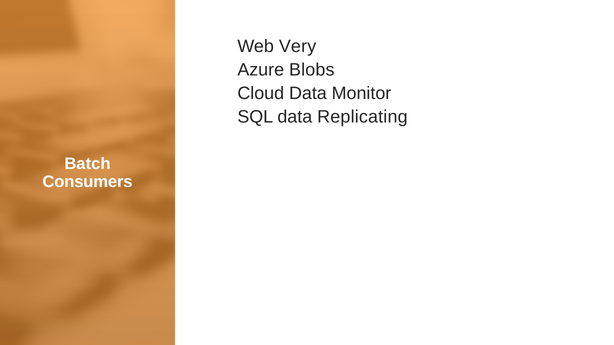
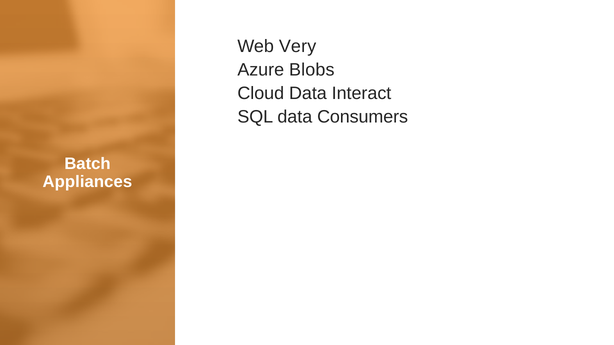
Monitor: Monitor -> Interact (362, 93)
Replicating: Replicating -> Consumers (363, 117)
Consumers: Consumers -> Appliances (87, 182)
